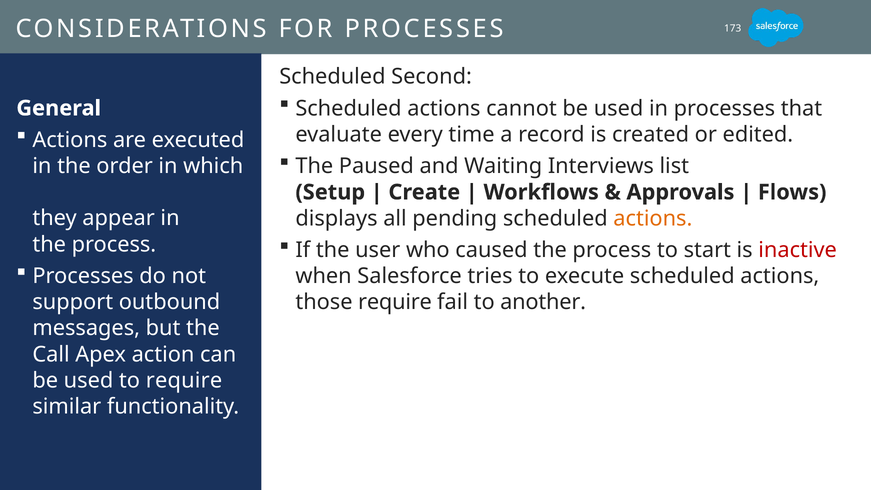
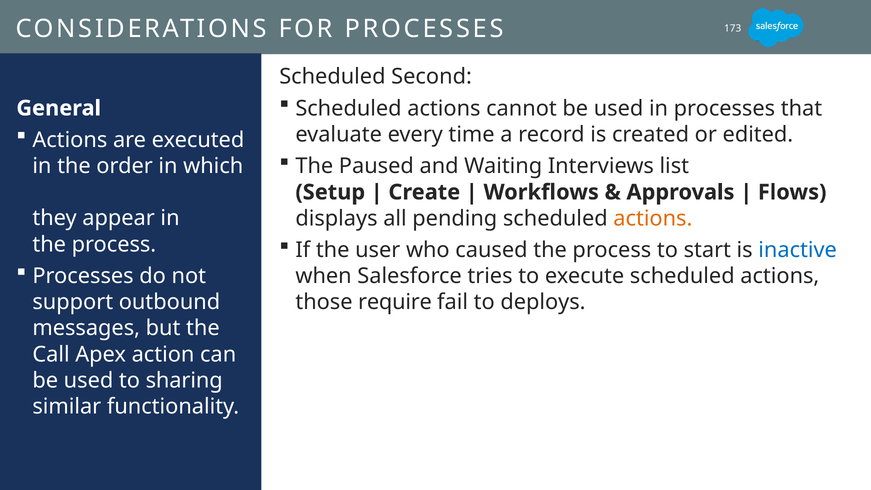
inactive colour: red -> blue (798, 250)
another: another -> deploys (543, 302)
to require: require -> sharing (184, 381)
